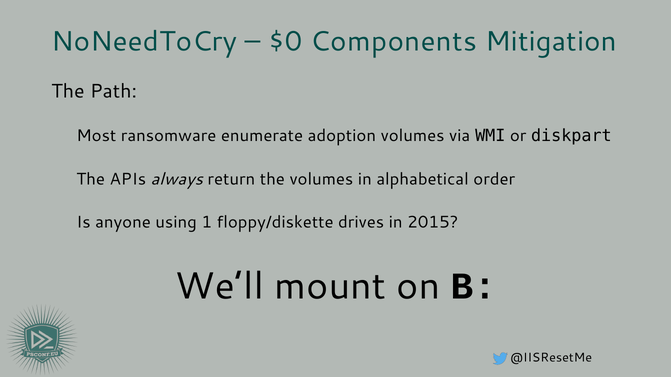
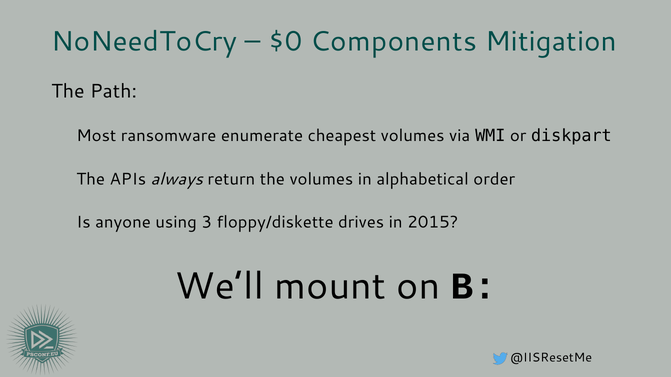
adoption: adoption -> cheapest (342, 136)
1: 1 -> 3 (207, 222)
